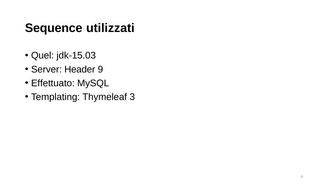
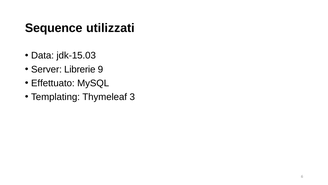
Quel: Quel -> Data (43, 55)
Header: Header -> Librerie (80, 69)
